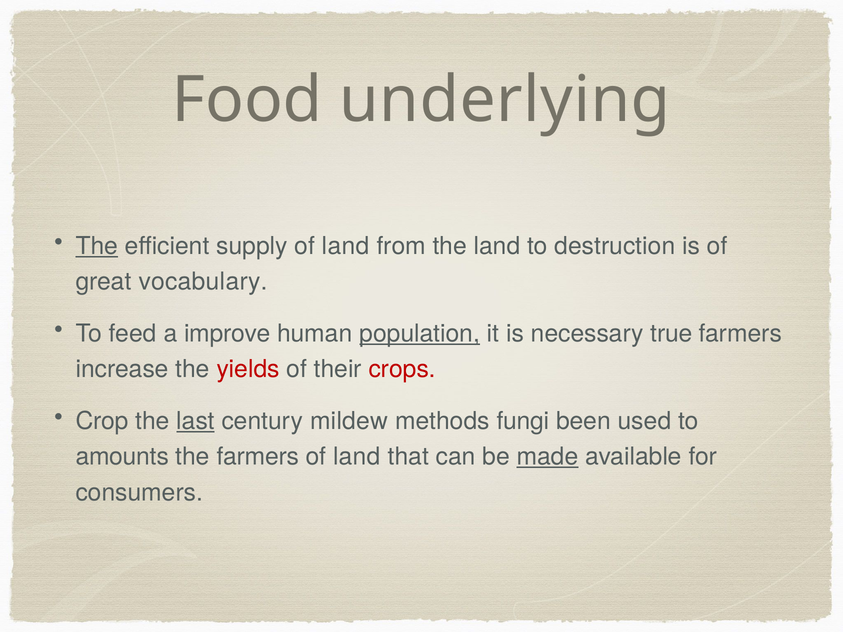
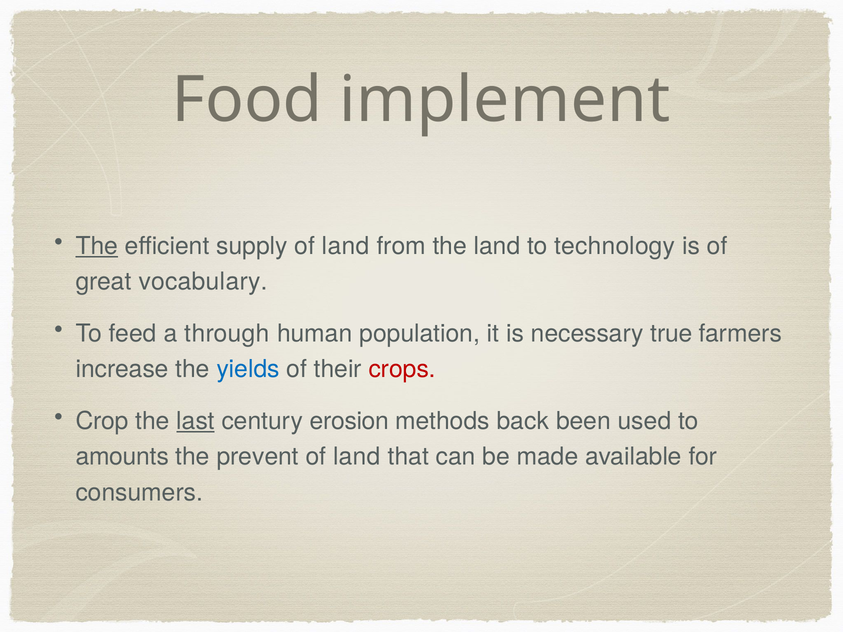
underlying: underlying -> implement (505, 100)
destruction: destruction -> technology (615, 246)
improve: improve -> through (227, 334)
population underline: present -> none (420, 334)
yields colour: red -> blue (248, 369)
mildew: mildew -> erosion (349, 421)
fungi: fungi -> back (523, 421)
the farmers: farmers -> prevent (258, 457)
made underline: present -> none (548, 457)
